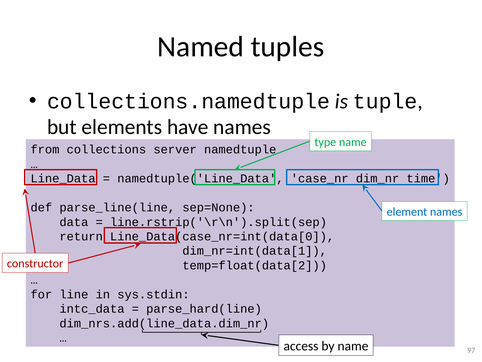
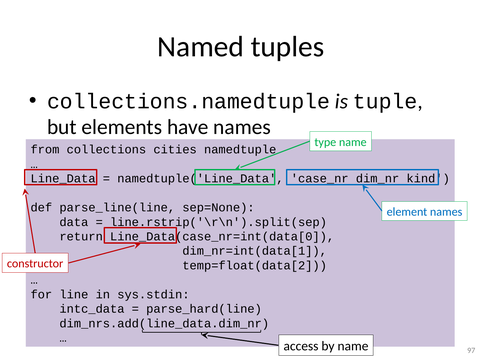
server: server -> cities (175, 149)
time: time -> kind (428, 178)
